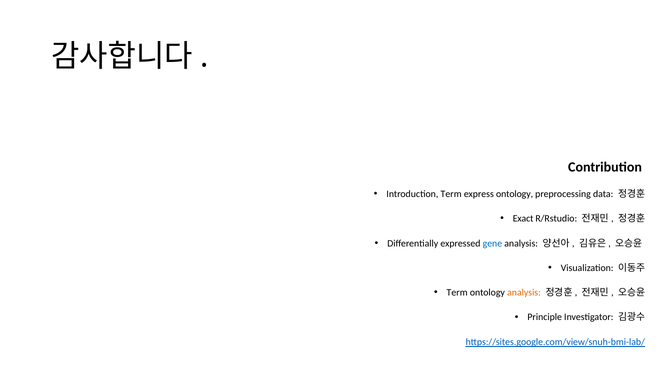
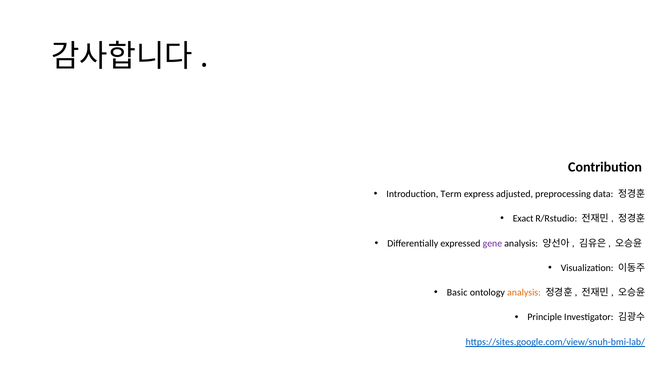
express ontology: ontology -> adjusted (515, 194)
gene colour: blue -> purple (492, 243)
Term: Term -> Basic (457, 292)
